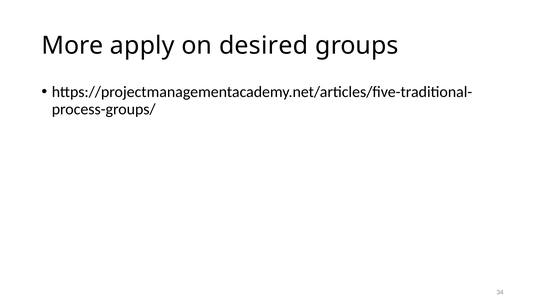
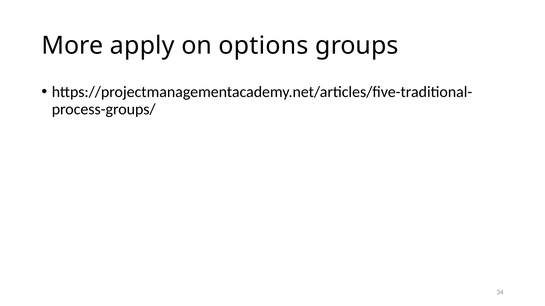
desired: desired -> options (264, 46)
